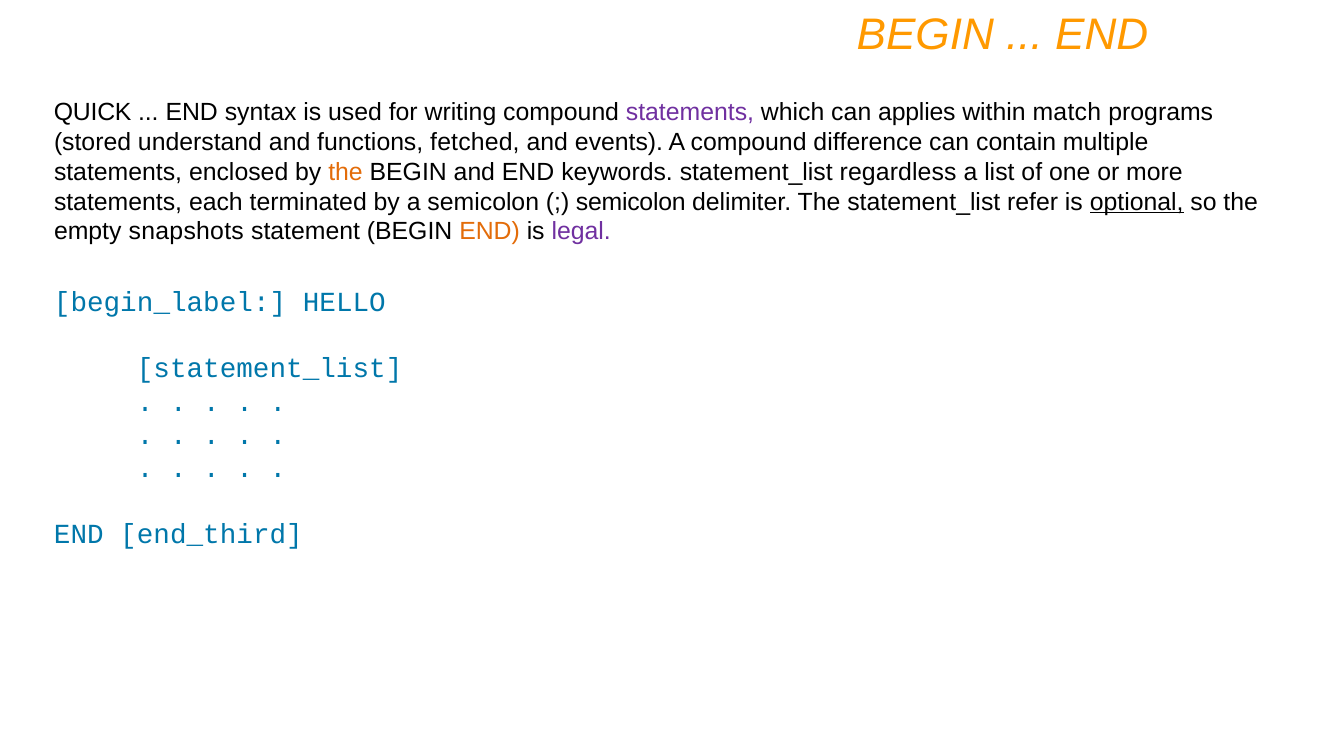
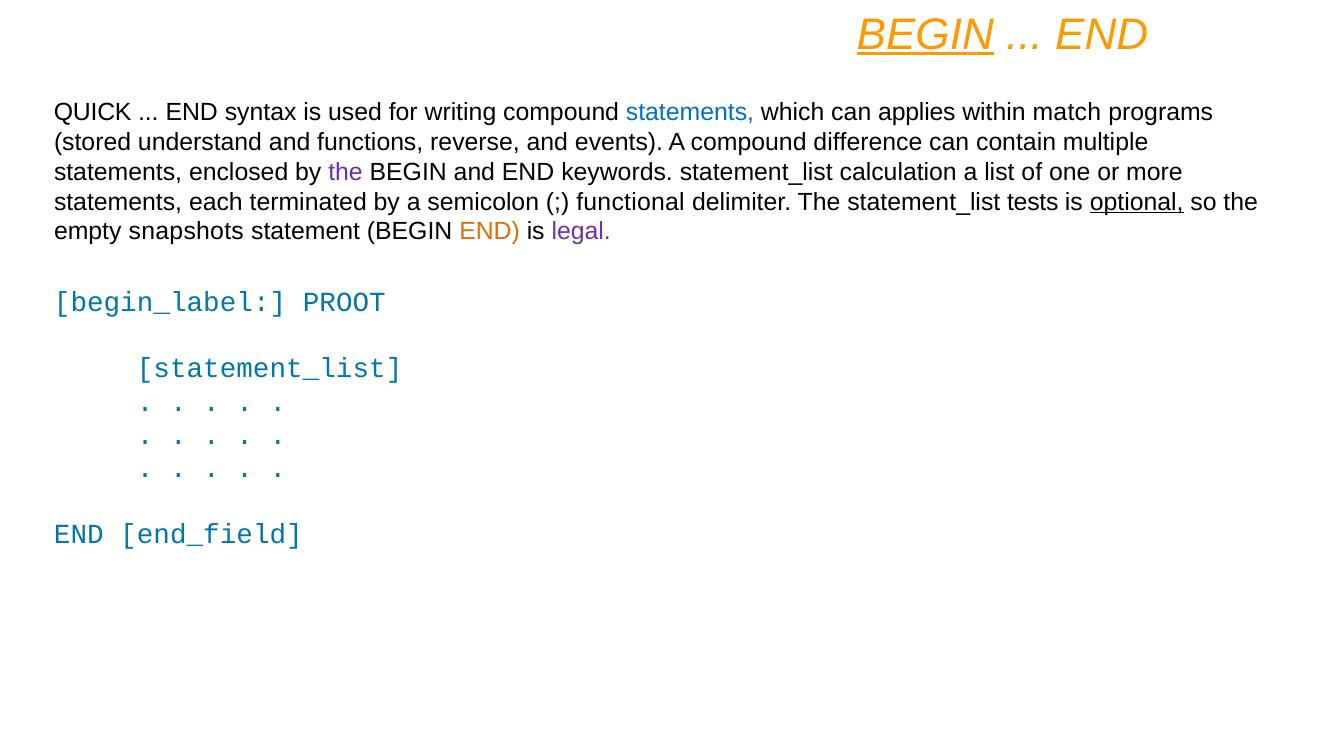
BEGIN underline: none -> present (925, 34)
statements colour: purple -> blue (690, 112)
fetched: fetched -> reverse (475, 142)
the colour: orange -> purple (345, 172)
regardless: regardless -> calculation (898, 172)
semicolon: semicolon -> functional (631, 202)
refer: refer -> tests (1033, 202)
HELLO: HELLO -> PROOT (344, 303)
end_third: end_third -> end_field (212, 534)
